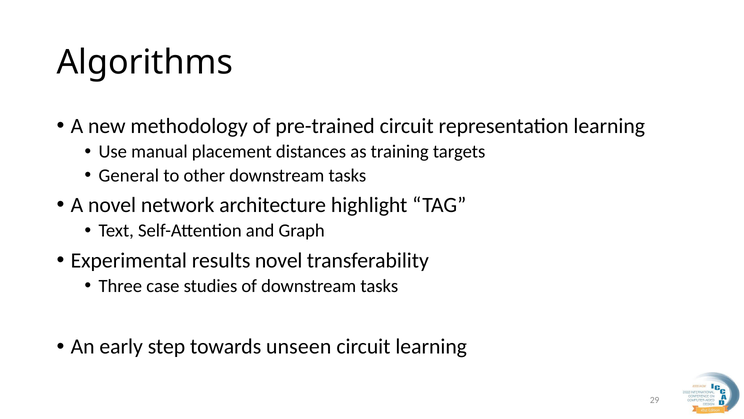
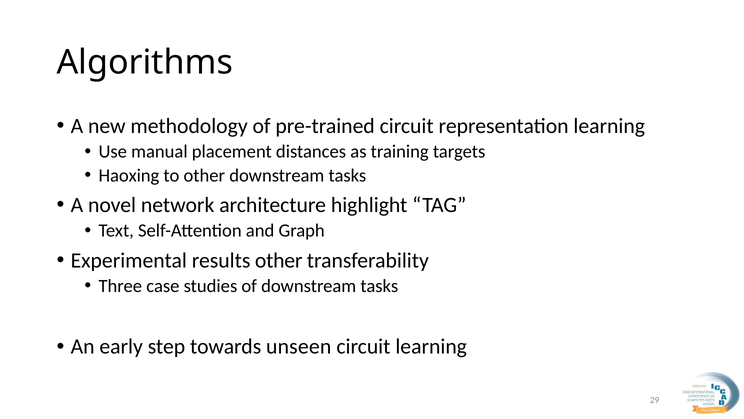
General: General -> Haoxing (129, 175)
results novel: novel -> other (279, 260)
